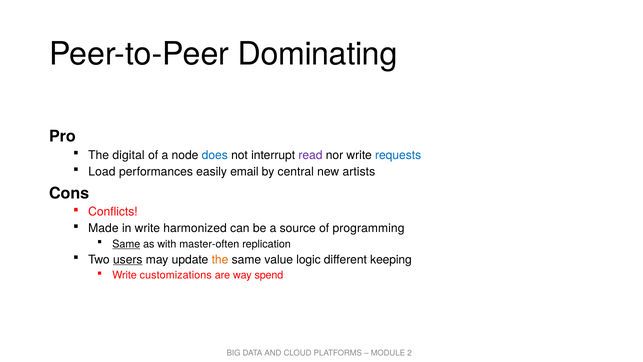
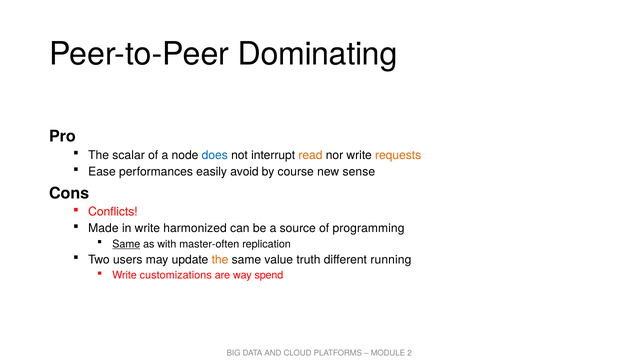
digital: digital -> scalar (129, 155)
read colour: purple -> orange (310, 155)
requests colour: blue -> orange (398, 155)
Load: Load -> Ease (102, 171)
email: email -> avoid (244, 171)
central: central -> course (296, 171)
artists: artists -> sense (359, 171)
users underline: present -> none (128, 259)
logic: logic -> truth (308, 259)
keeping: keeping -> running (391, 259)
